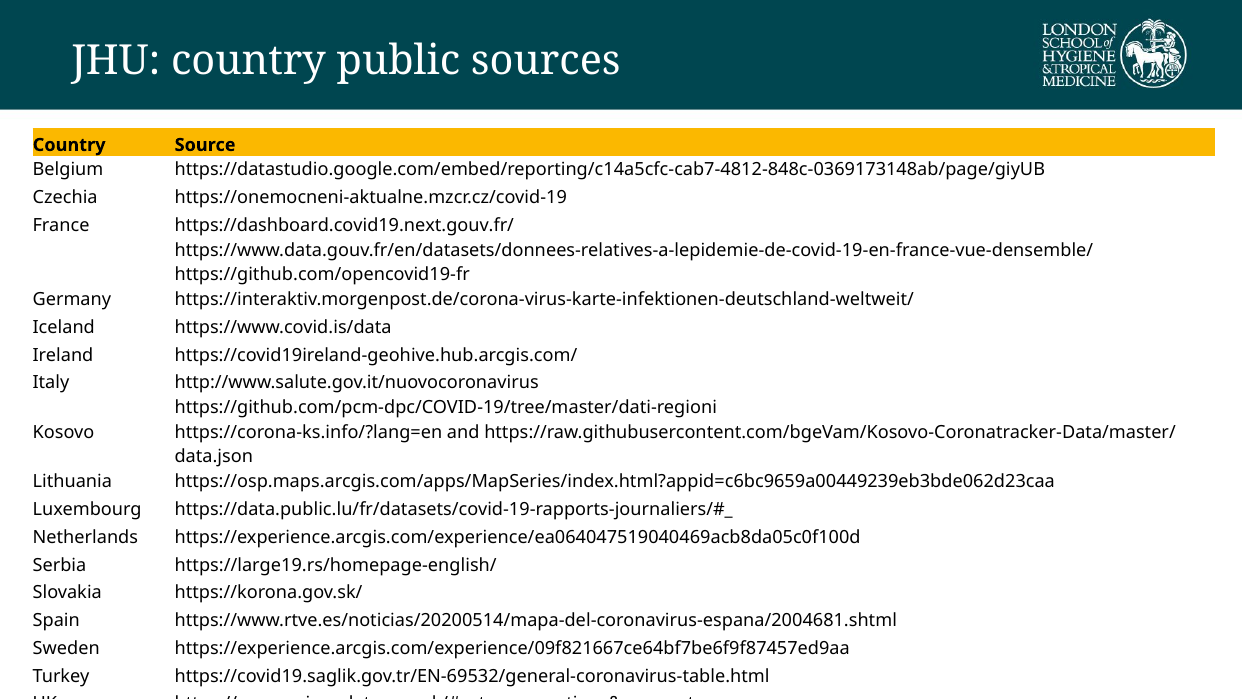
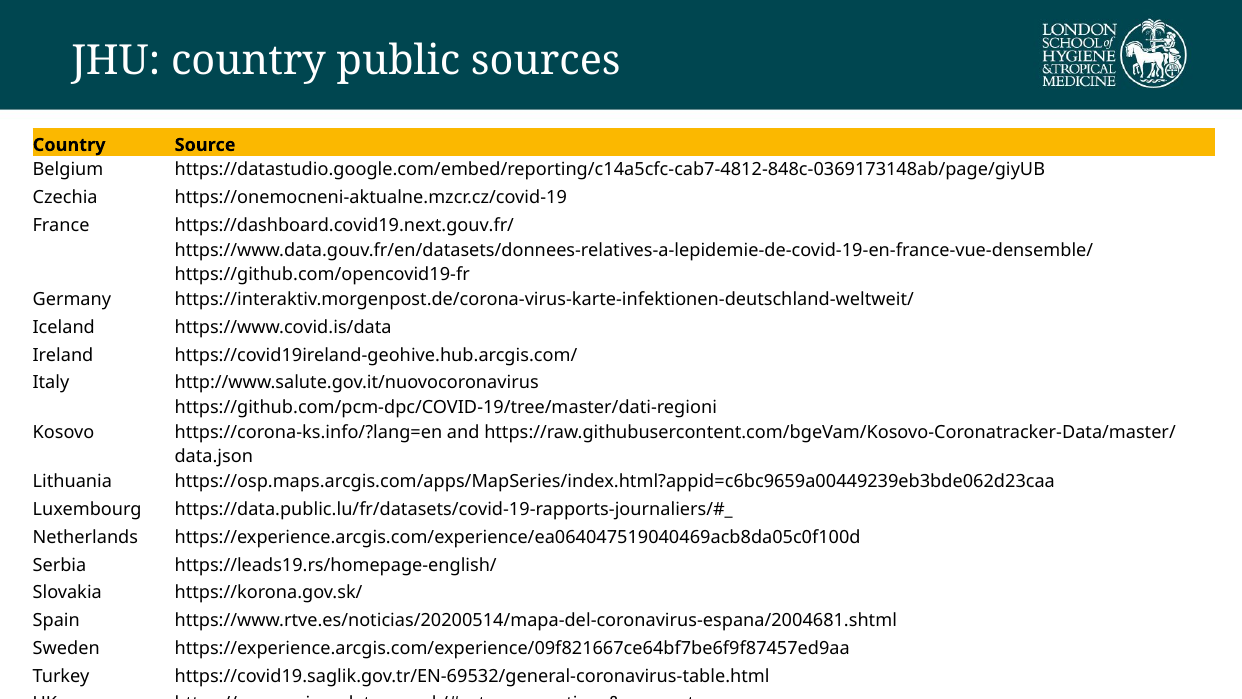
https://large19.rs/homepage-english/: https://large19.rs/homepage-english/ -> https://leads19.rs/homepage-english/ (336, 565)
